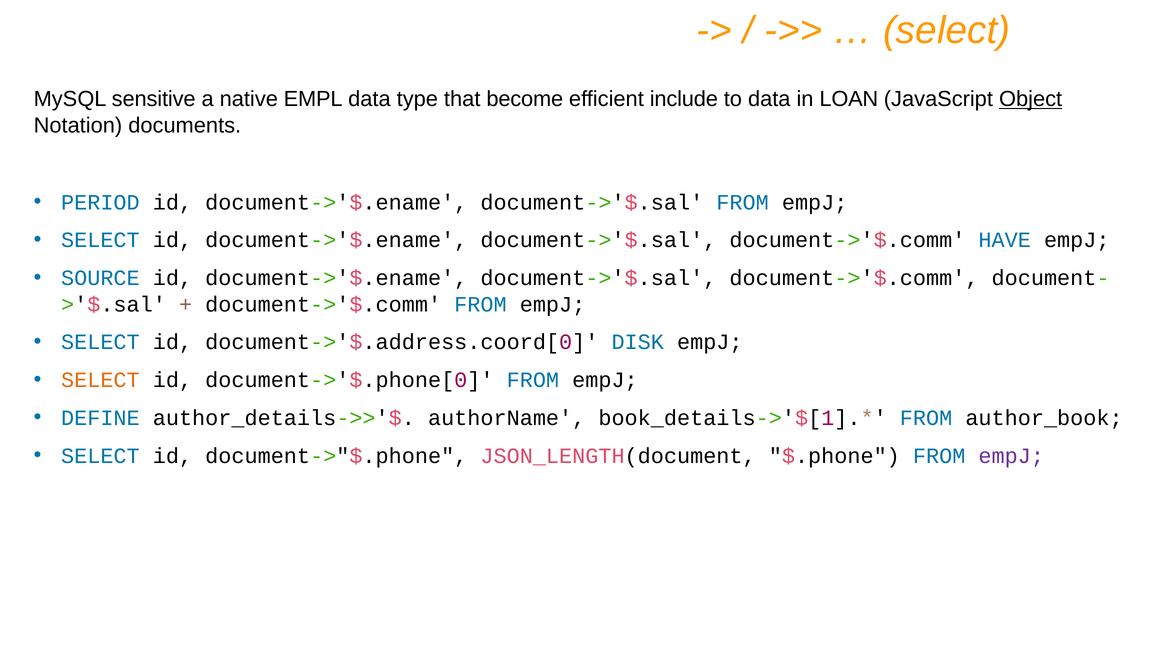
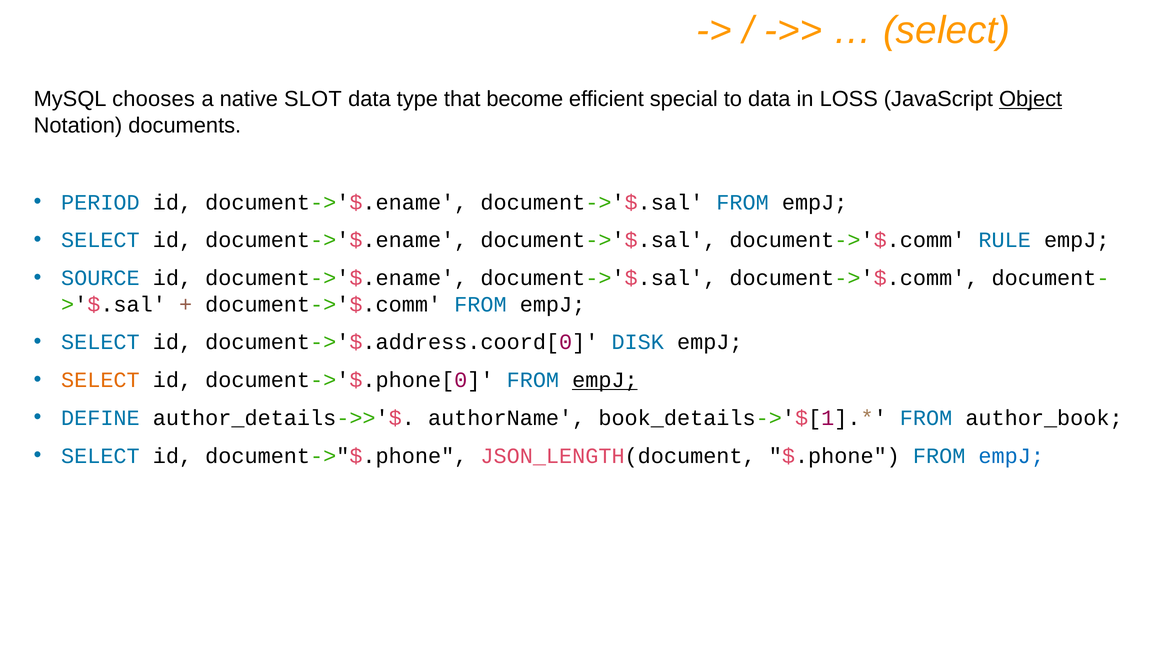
sensitive: sensitive -> chooses (153, 99)
EMPL: EMPL -> SLOT (313, 99)
include: include -> special (684, 99)
LOAN: LOAN -> LOSS (849, 99)
HAVE: HAVE -> RULE (1005, 240)
empJ underline: none -> present (605, 380)
empJ colour: purple -> blue (1011, 455)
